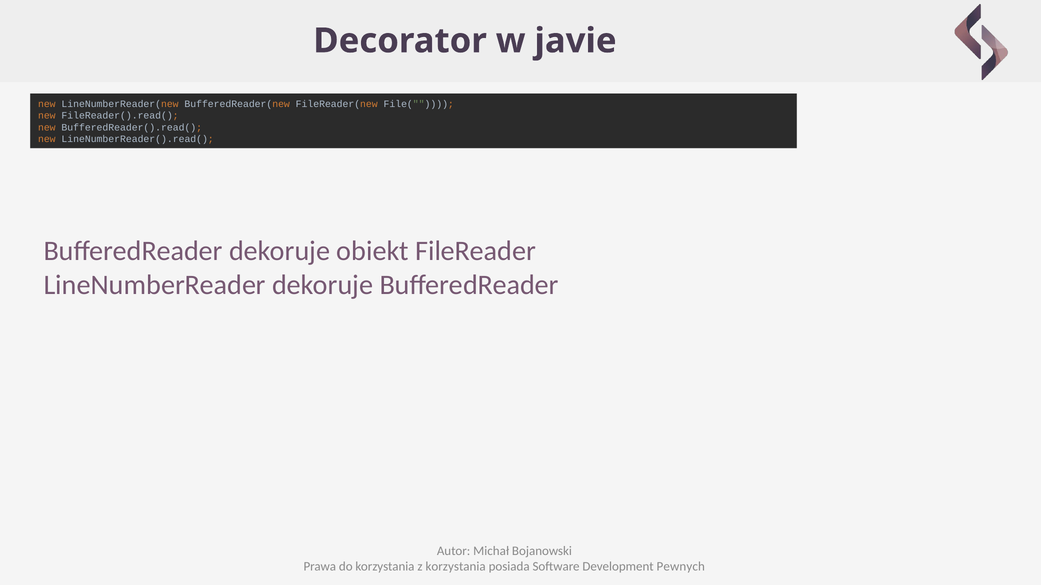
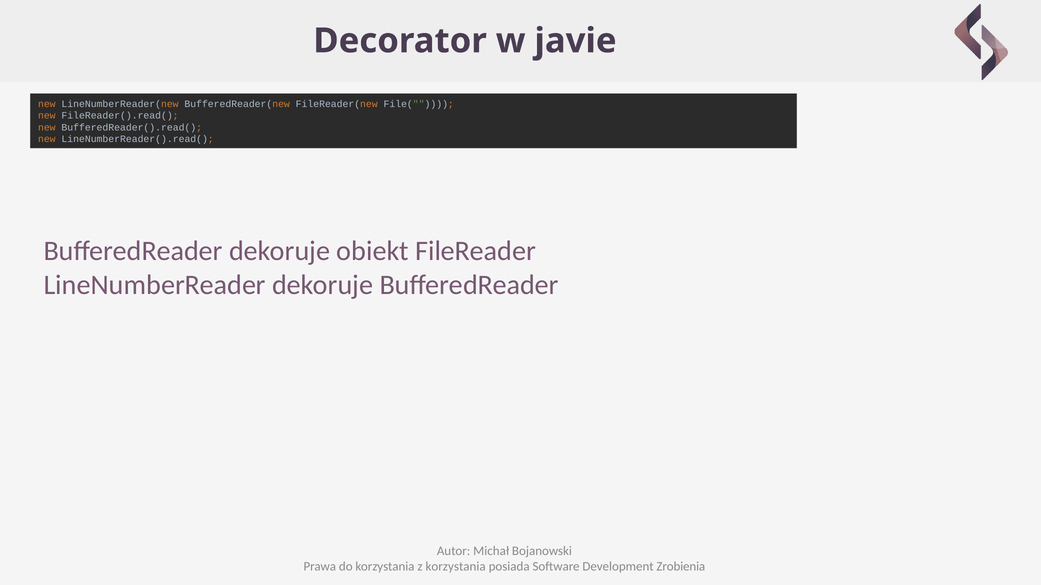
Pewnych: Pewnych -> Zrobienia (681, 567)
